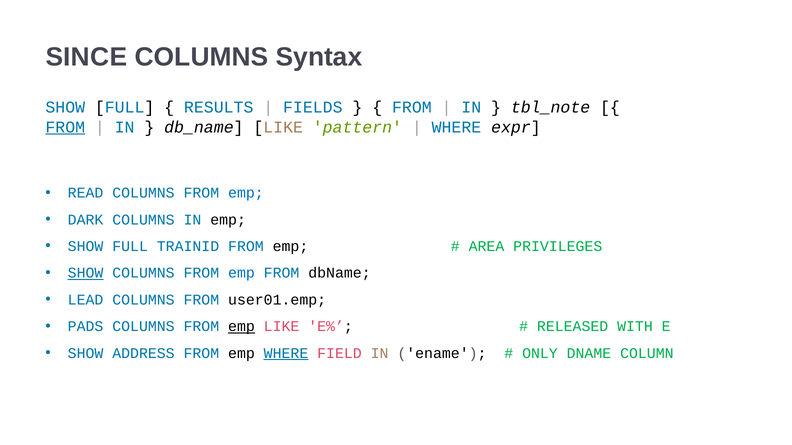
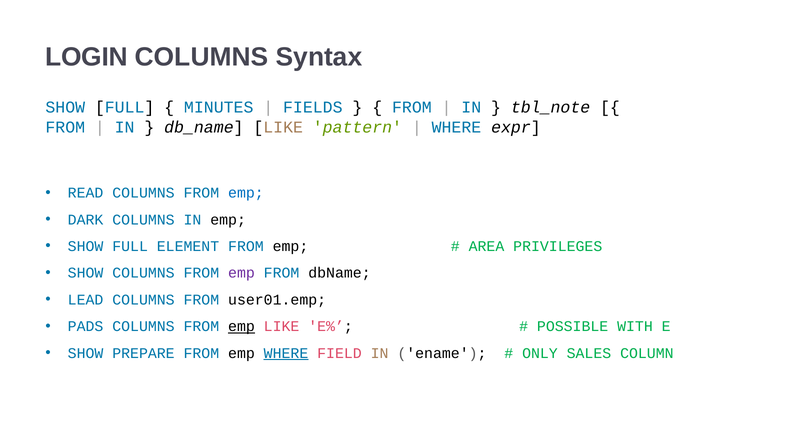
SINCE: SINCE -> LOGIN (87, 57)
RESULTS: RESULTS -> MINUTES (219, 107)
FROM underline: present -> none (65, 127)
TRAINID: TRAINID -> ELEMENT (188, 247)
SHOW underline: present -> none (86, 273)
emp colour: blue -> purple (241, 273)
RELEASED: RELEASED -> POSSIBLE (573, 327)
ADDRESS: ADDRESS -> PREPARE (143, 354)
DNAME: DNAME -> SALES (589, 354)
